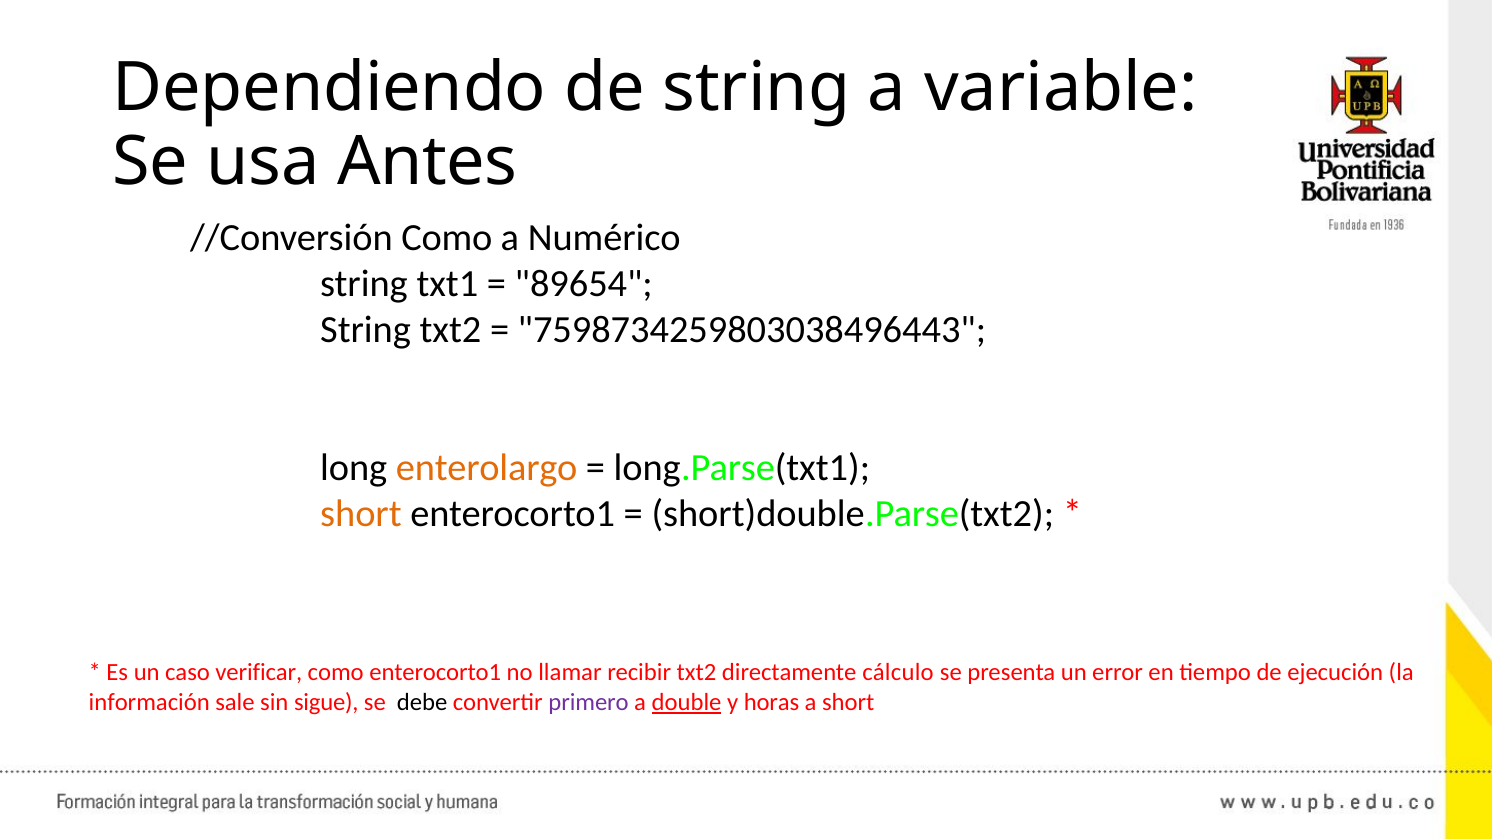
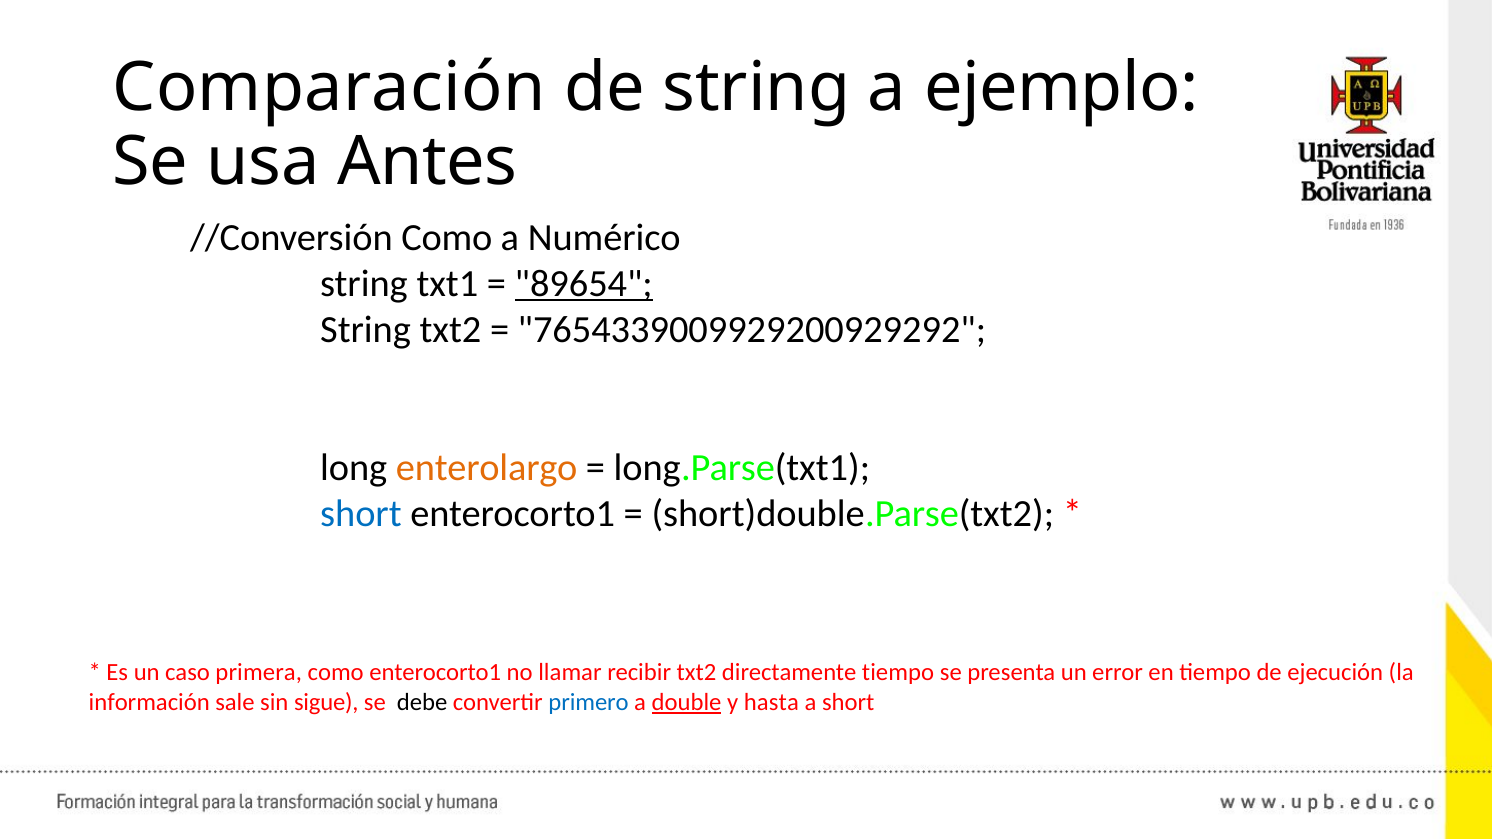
Dependiendo: Dependiendo -> Comparación (329, 88)
variable: variable -> ejemplo (1061, 88)
89654 underline: none -> present (584, 284)
7598734259803038496443: 7598734259803038496443 -> 7654339009929200929292 (752, 330)
short colour: orange -> blue (361, 514)
verificar: verificar -> primera (259, 673)
directamente cálculo: cálculo -> tiempo (898, 673)
primero colour: purple -> blue (589, 703)
horas: horas -> hasta (771, 703)
